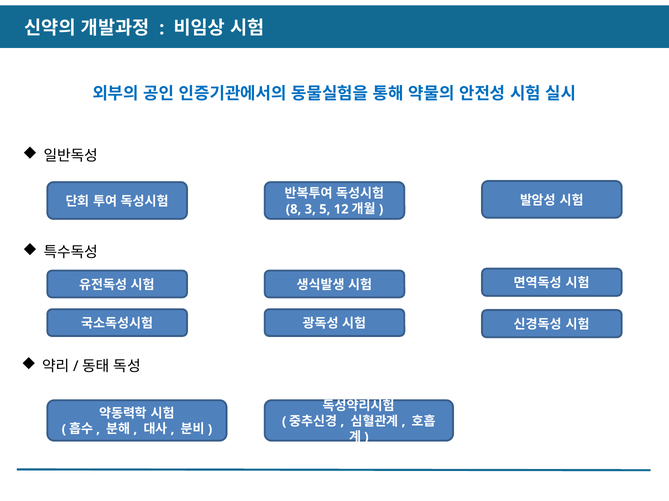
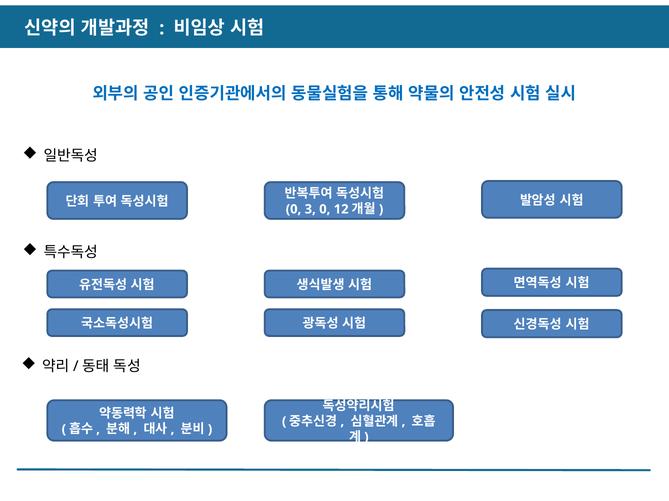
8: 8 -> 0 (293, 209)
3 5: 5 -> 0 (325, 209)
